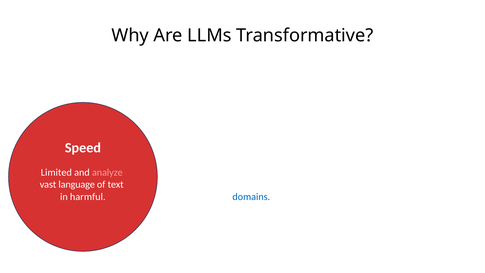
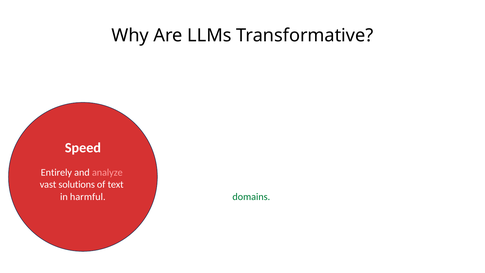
Limited: Limited -> Entirely (56, 172)
language: language -> solutions (77, 184)
domains colour: blue -> green (251, 197)
